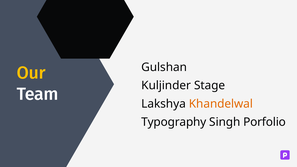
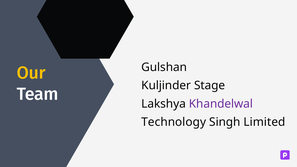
Khandelwal colour: orange -> purple (221, 104)
Typography: Typography -> Technology (174, 122)
Porfolio: Porfolio -> Limited (264, 122)
